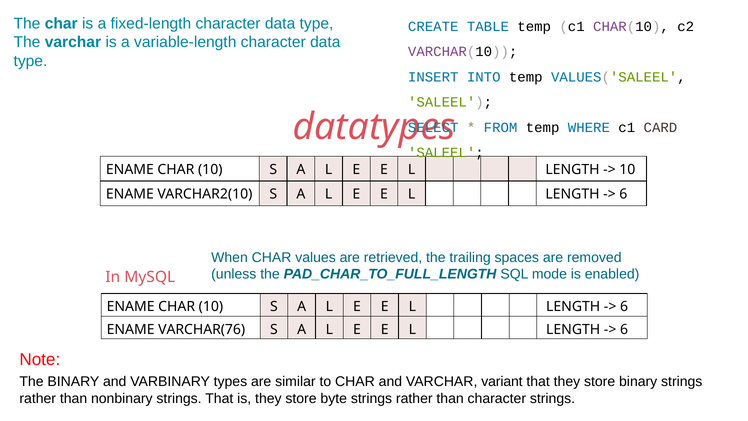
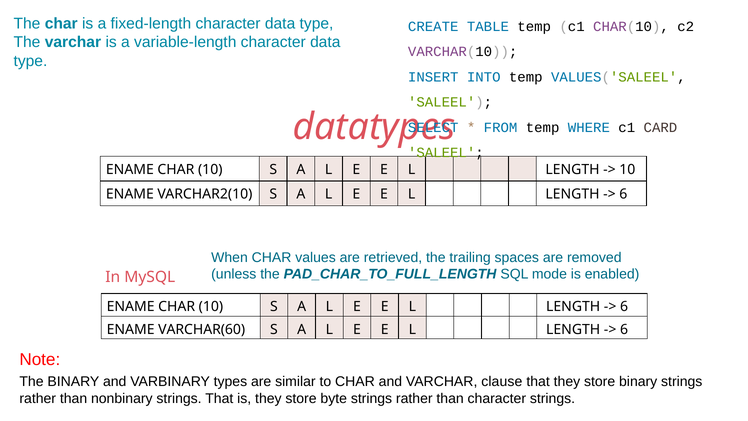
VARCHAR(76: VARCHAR(76 -> VARCHAR(60 (202, 329)
variant: variant -> clause (502, 381)
